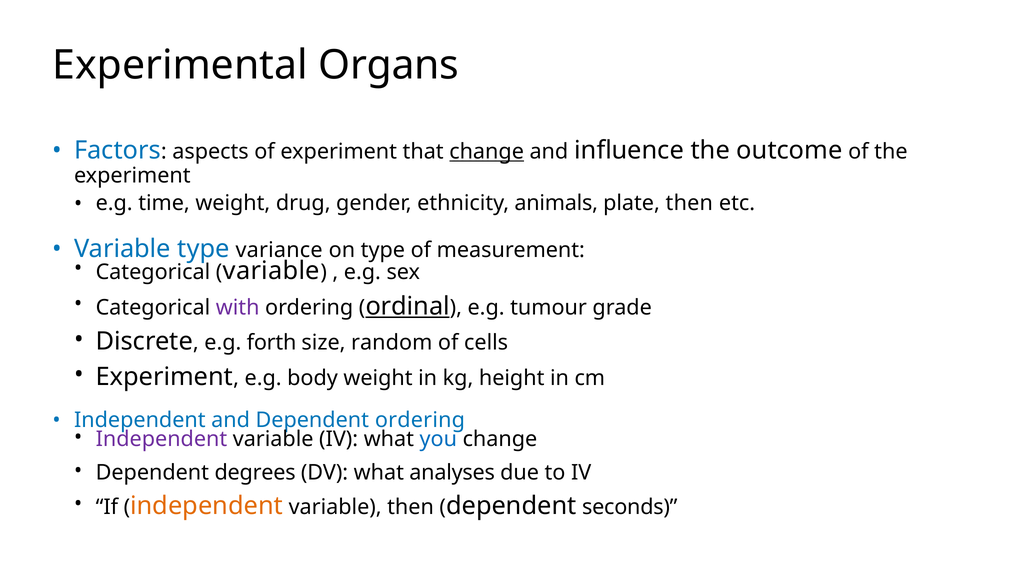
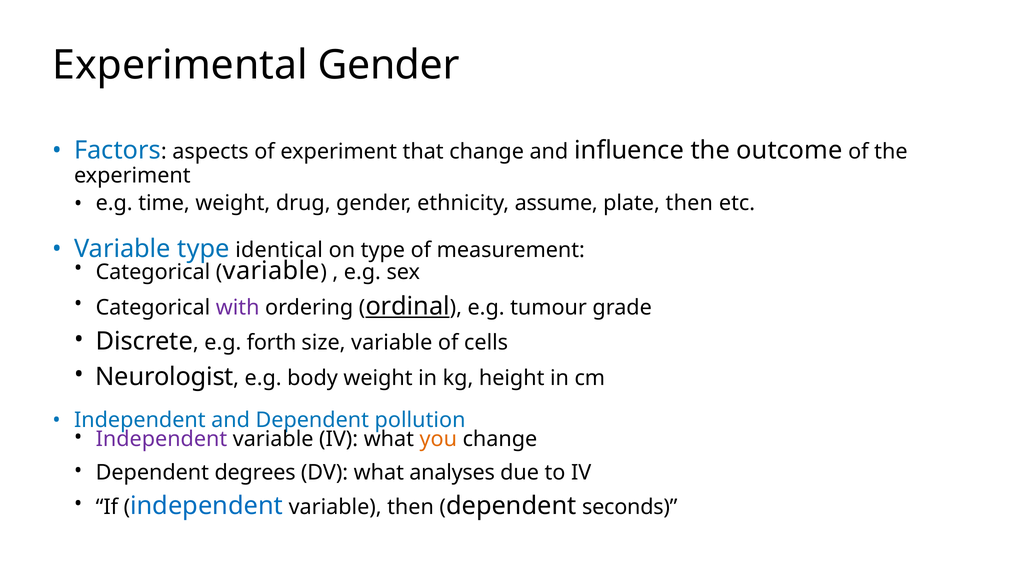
Experimental Organs: Organs -> Gender (389, 65)
change underline: present -> none (487, 152)
animals: animals -> assume (556, 203)
variance: variance -> identical (279, 250)
size random: random -> variable (392, 343)
Experiment: Experiment -> Neurologist (165, 377)
Dependent ordering: ordering -> pollution (420, 420)
you colour: blue -> orange (438, 439)
independent colour: orange -> blue (207, 506)
